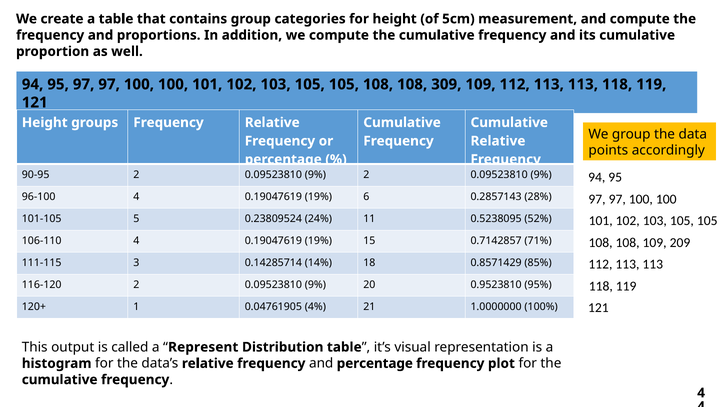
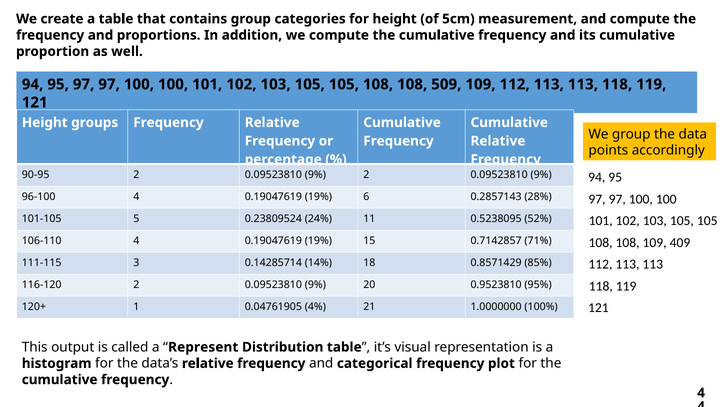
309: 309 -> 509 (446, 84)
209: 209 -> 409 (680, 243)
and percentage: percentage -> categorical (375, 364)
